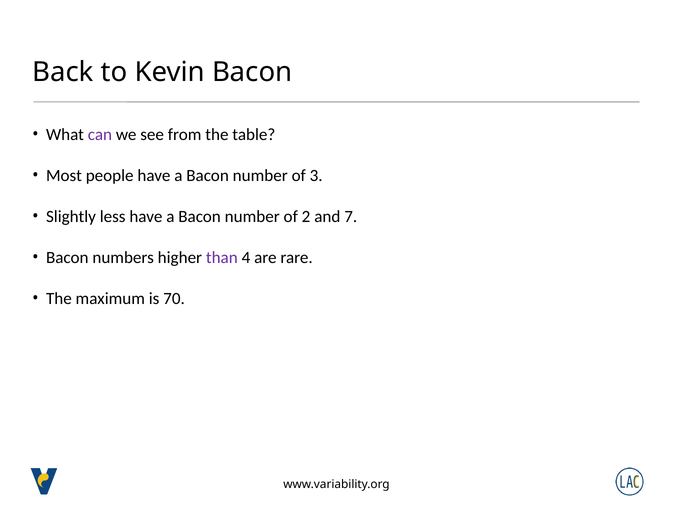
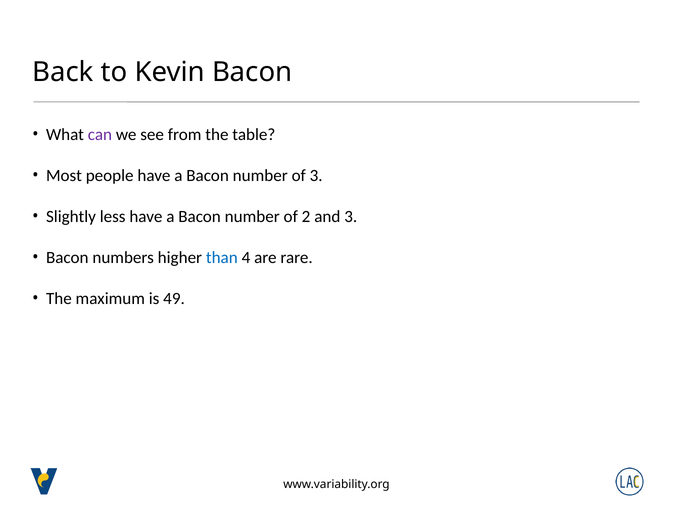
and 7: 7 -> 3 (351, 216)
than colour: purple -> blue (222, 257)
70: 70 -> 49 (174, 298)
